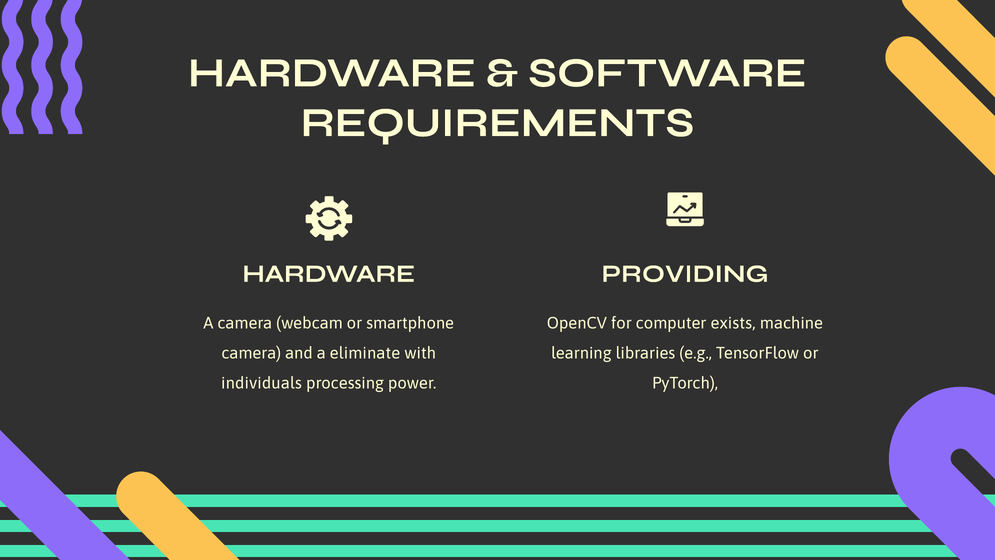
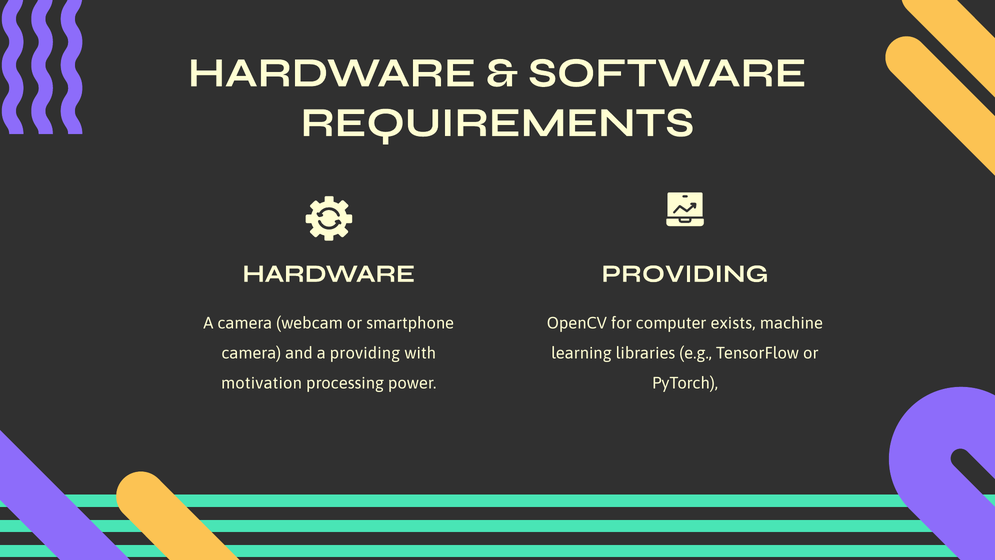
a eliminate: eliminate -> providing (365, 353)
individuals: individuals -> motivation (262, 383)
